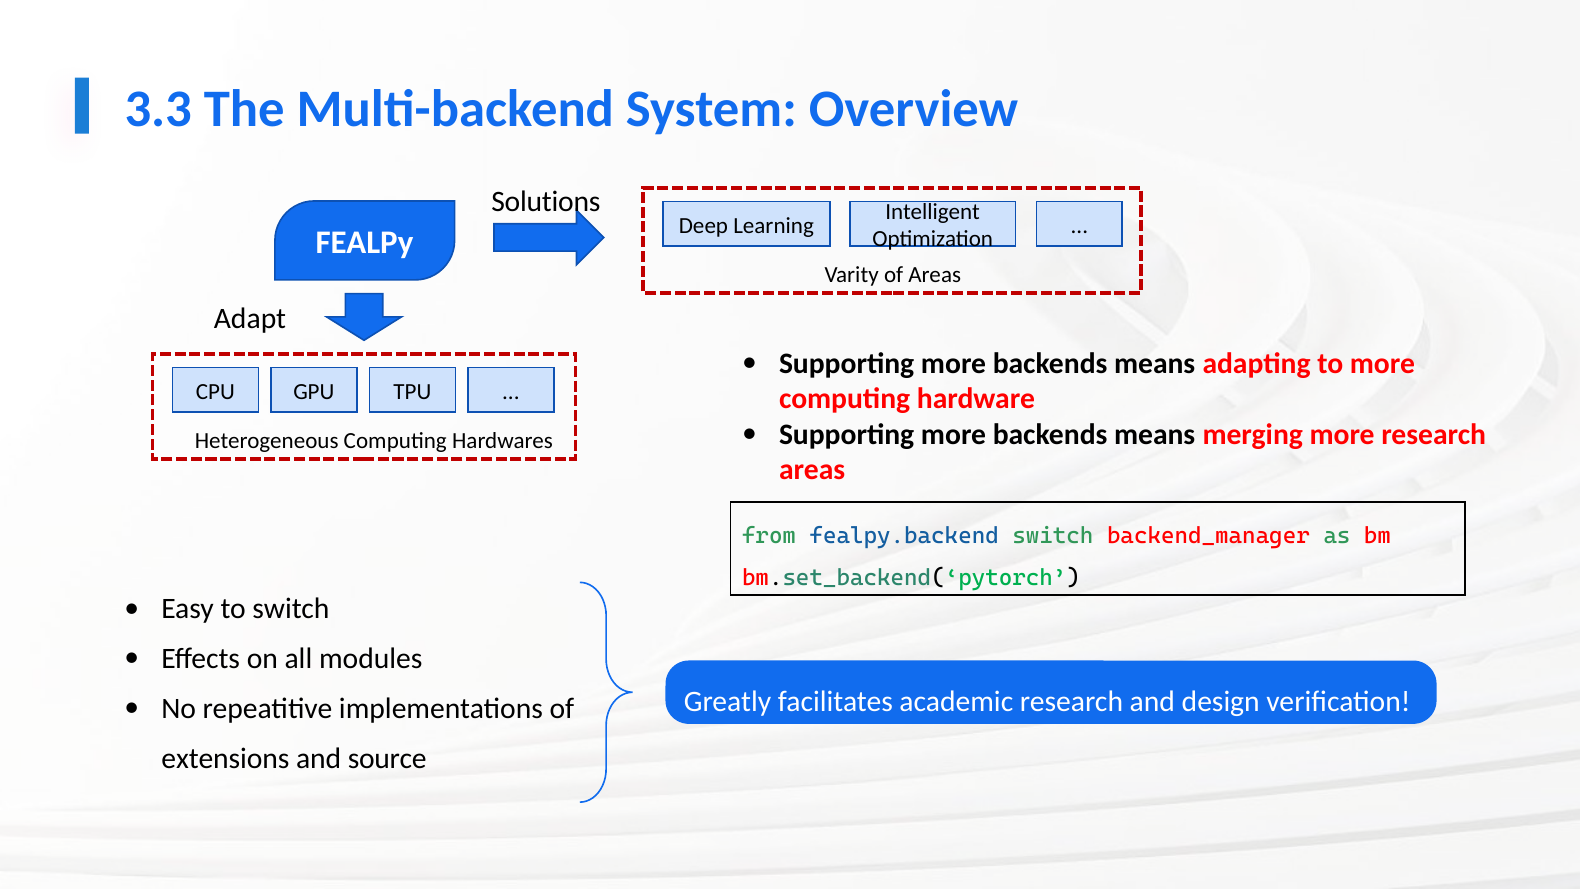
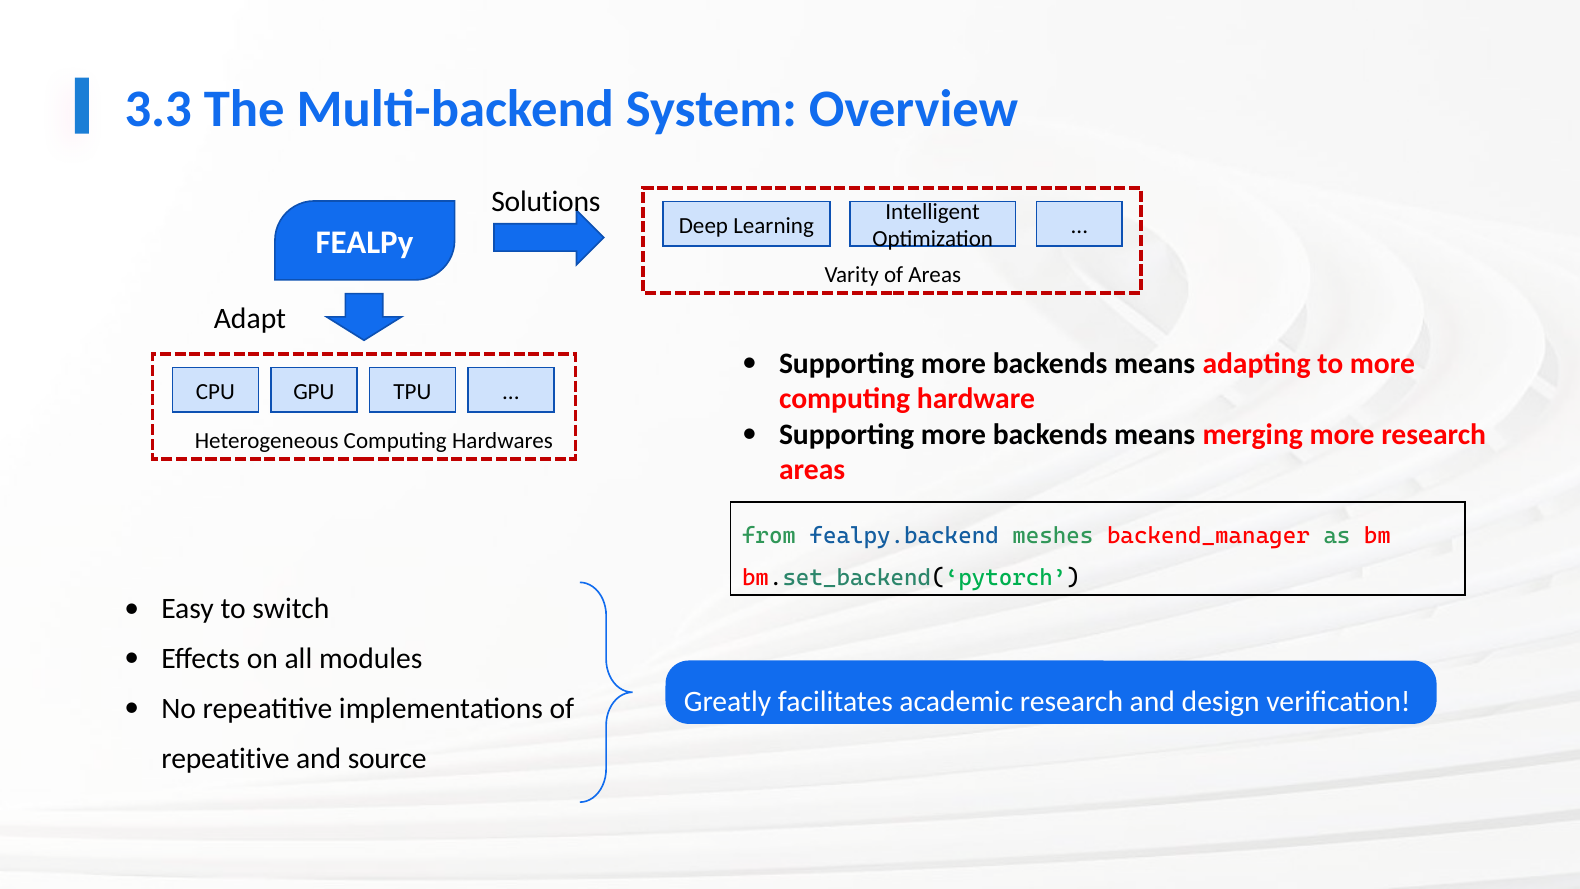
fealpy.backend switch: switch -> meshes (1053, 536)
extensions: extensions -> repeatitive (226, 758)
